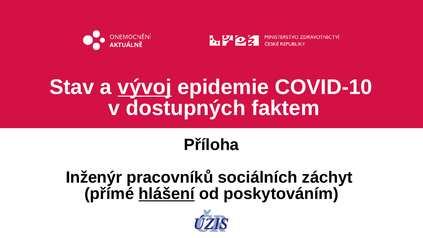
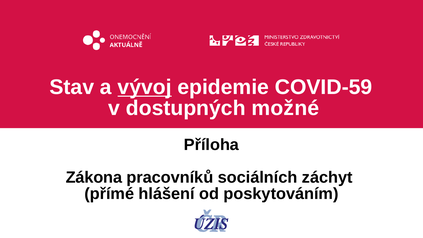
COVID-10: COVID-10 -> COVID-59 (324, 87)
faktem: faktem -> možné (285, 108)
Inženýr: Inženýr -> Zákona (94, 177)
hlášení underline: present -> none (167, 194)
